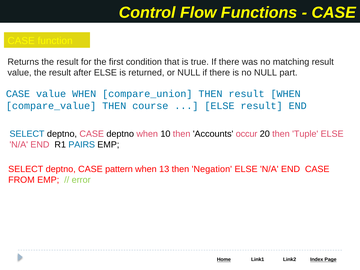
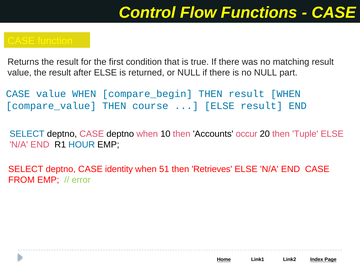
compare_union: compare_union -> compare_begin (147, 94)
PAIRS: PAIRS -> HOUR (82, 145)
pattern: pattern -> identity (119, 169)
13: 13 -> 51 (164, 169)
Negation: Negation -> Retrieves (212, 169)
